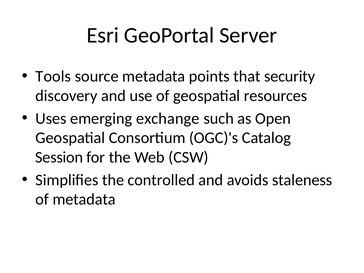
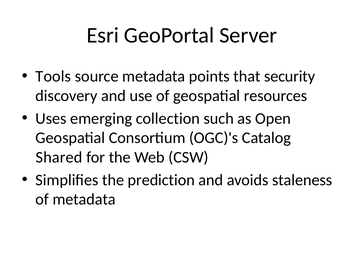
exchange: exchange -> collection (168, 118)
Session: Session -> Shared (59, 157)
controlled: controlled -> prediction (161, 180)
